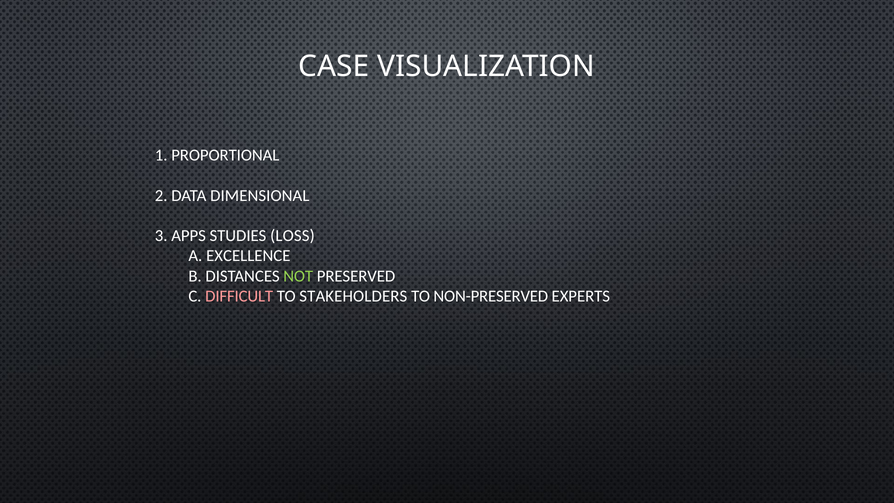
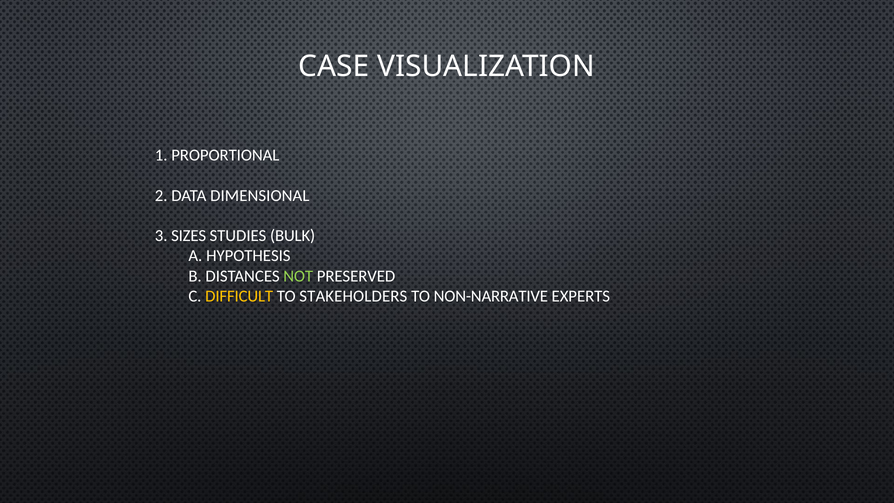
APPS: APPS -> SIZES (189, 236)
LOSS: LOSS -> BULK (293, 236)
EXCELLENCE: EXCELLENCE -> HYPOTHESIS (248, 256)
DIFFICULT colour: pink -> yellow (239, 296)
NON-PRESERVED: NON-PRESERVED -> NON-NARRATIVE (491, 296)
